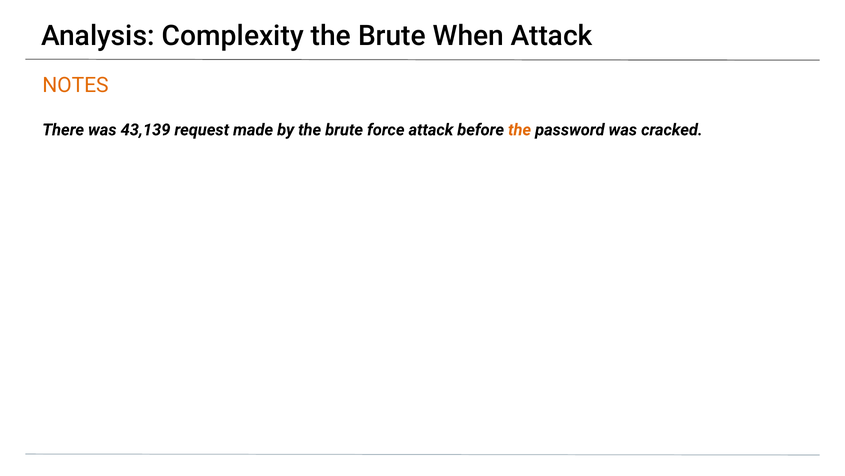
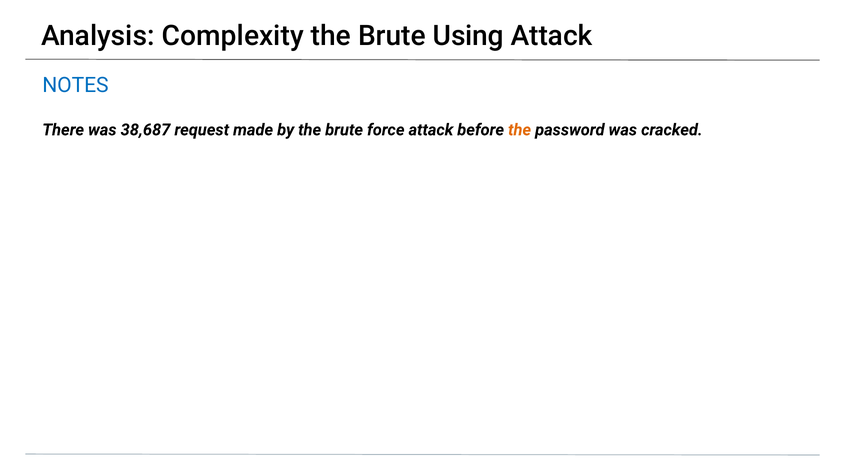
When: When -> Using (468, 36)
NOTES colour: orange -> blue (75, 85)
43,139: 43,139 -> 38,687 (146, 130)
